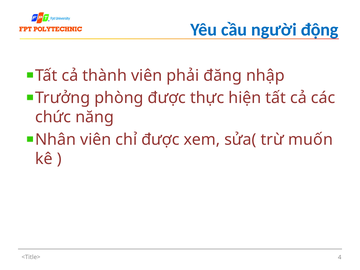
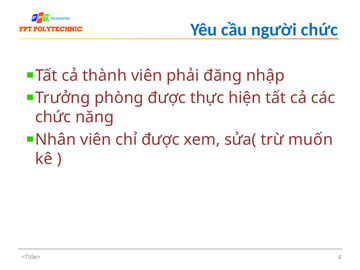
người động: động -> chức (319, 30)
